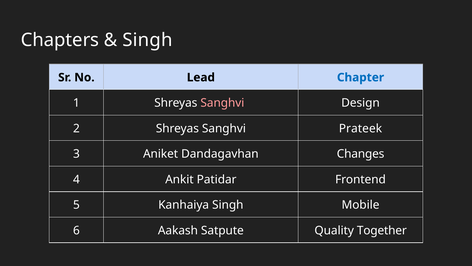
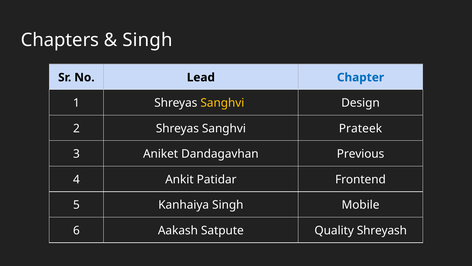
Sanghvi colour: pink -> yellow (222, 103)
Changes: Changes -> Previous (361, 154)
Together: Together -> Shreyash (382, 230)
